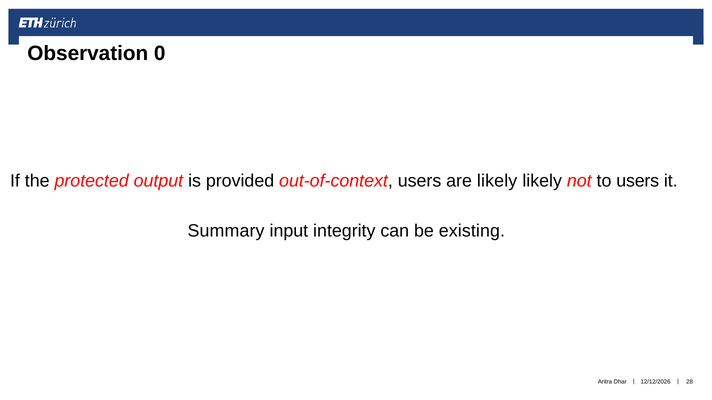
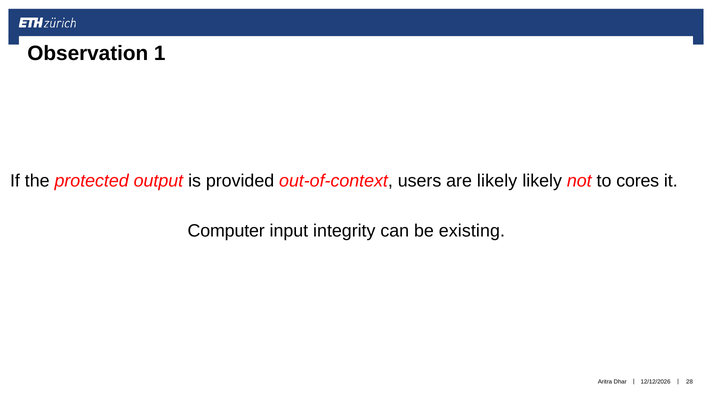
0: 0 -> 1 (160, 53)
to users: users -> cores (638, 181)
Summary: Summary -> Computer (226, 231)
